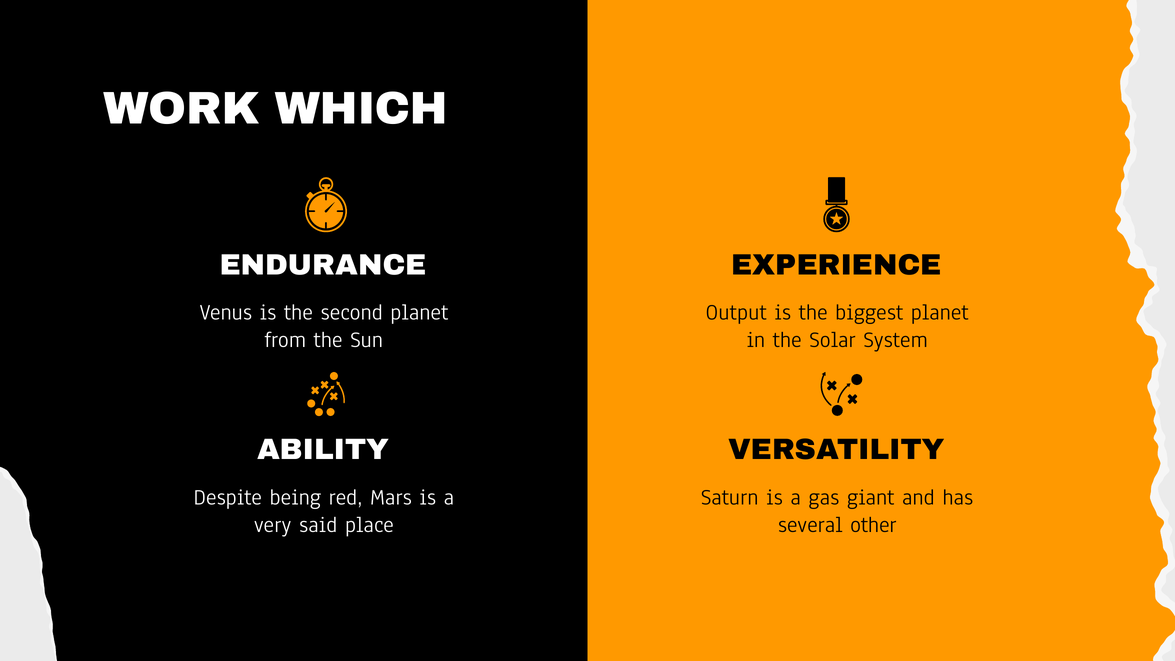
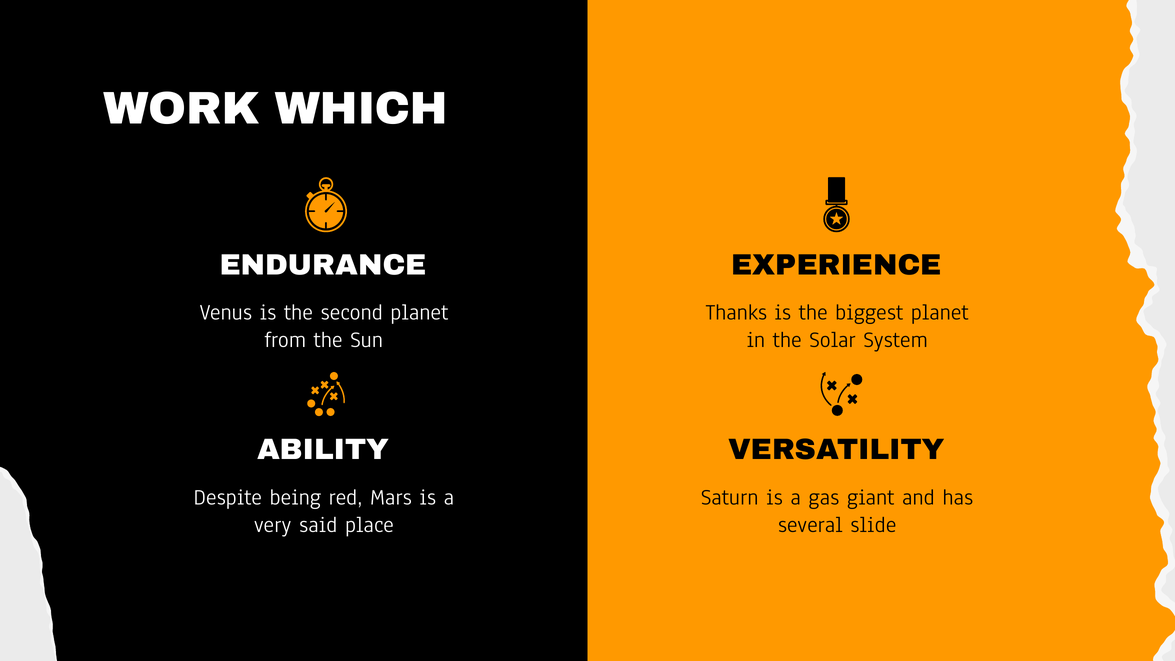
Output: Output -> Thanks (736, 312)
other: other -> slide (873, 525)
